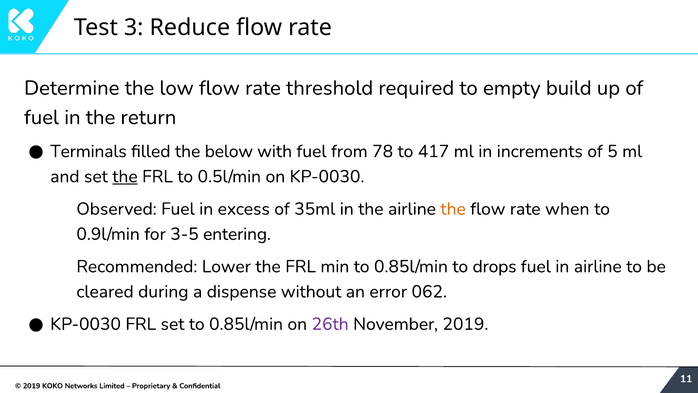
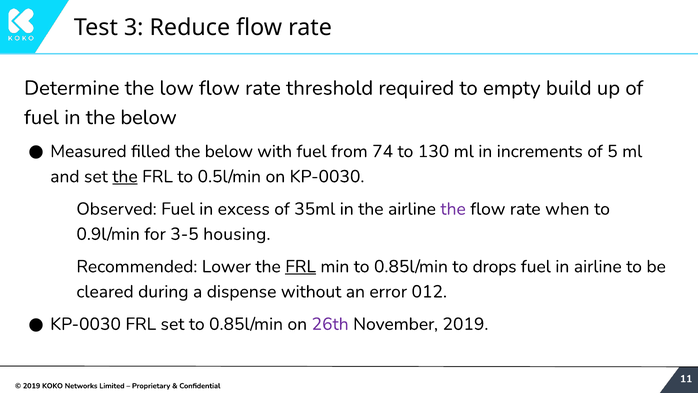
in the return: return -> below (149, 117)
Terminals: Terminals -> Measured (88, 151)
78: 78 -> 74 (383, 151)
417: 417 -> 130 (434, 151)
the colour: orange -> purple (453, 209)
entering: entering -> housing (237, 234)
FRL underline: none -> present (301, 266)
062: 062 -> 012 (429, 291)
